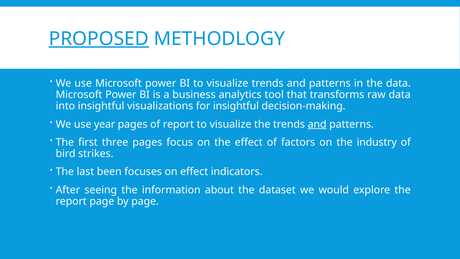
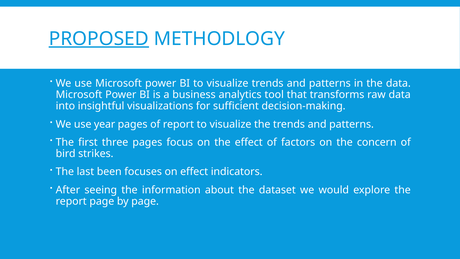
for insightful: insightful -> sufficient (236, 106)
and underline: present -> none (317, 124)
industry: industry -> concern (377, 142)
